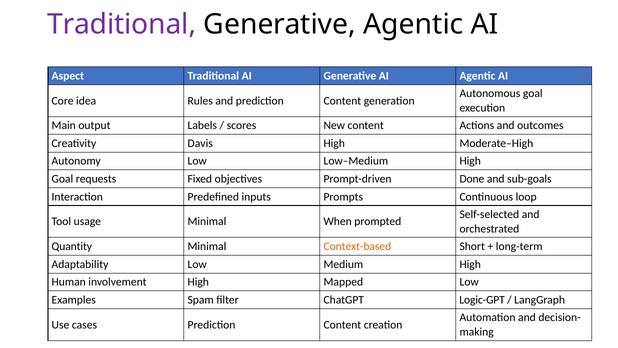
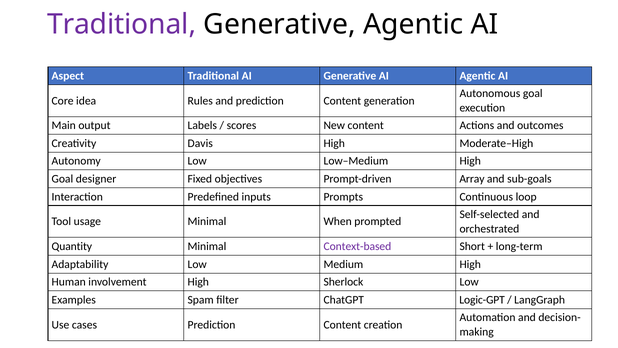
requests: requests -> designer (96, 179)
Done: Done -> Array (472, 179)
Context-based colour: orange -> purple (357, 246)
Mapped: Mapped -> Sherlock (343, 282)
